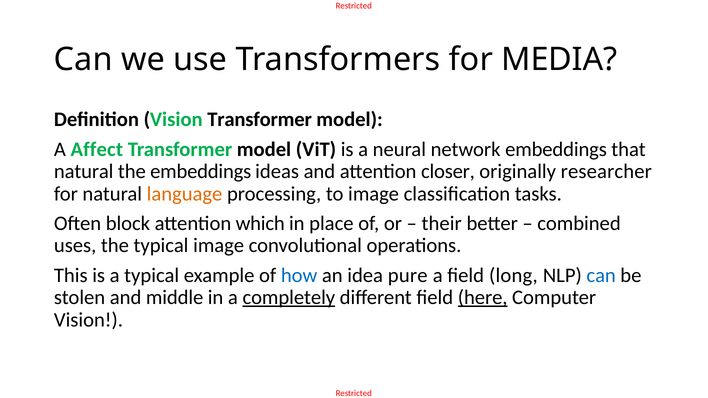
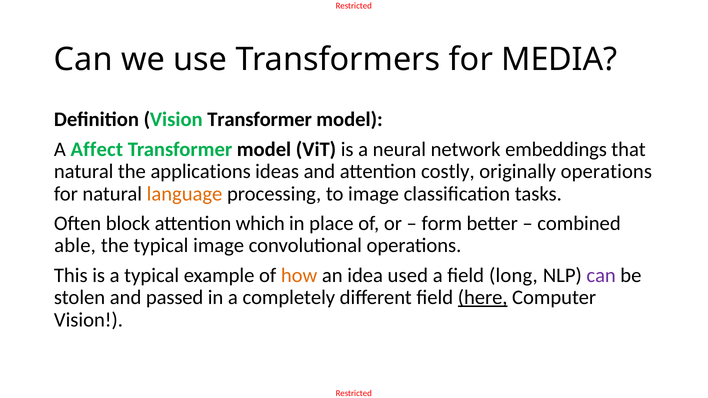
the embeddings: embeddings -> applications (201, 172)
closer: closer -> costly (448, 172)
originally researcher: researcher -> operations (606, 172)
their: their -> form (442, 223)
uses: uses -> able (75, 246)
how colour: blue -> orange (299, 275)
pure: pure -> used (408, 275)
can colour: blue -> purple (601, 275)
middle: middle -> passed (175, 298)
completely underline: present -> none (289, 298)
